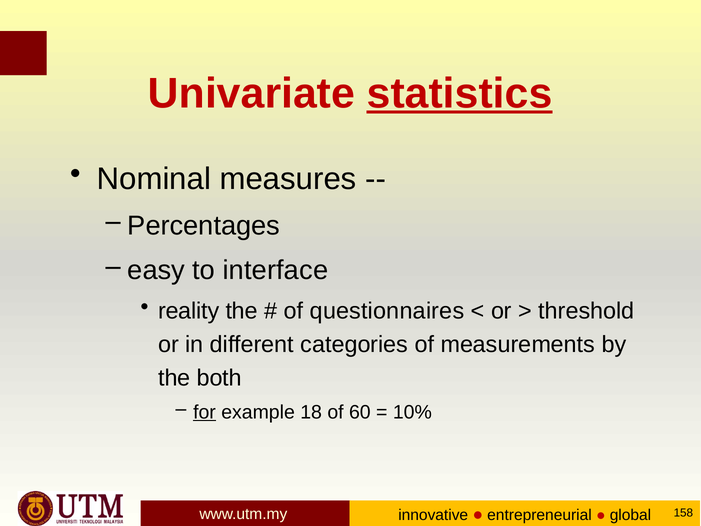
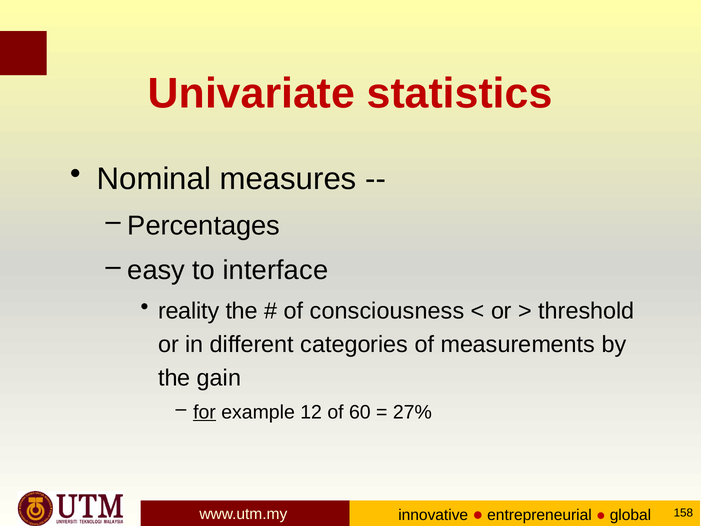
statistics underline: present -> none (460, 94)
questionnaires: questionnaires -> consciousness (387, 311)
both: both -> gain (219, 378)
18: 18 -> 12 (311, 412)
10%: 10% -> 27% (412, 412)
